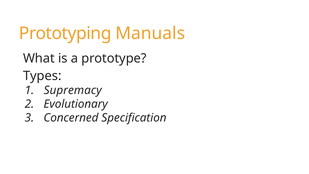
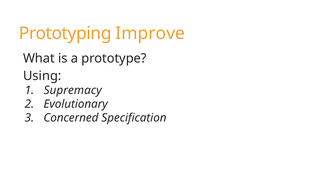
Manuals: Manuals -> Improve (150, 33)
Types: Types -> Using (42, 76)
